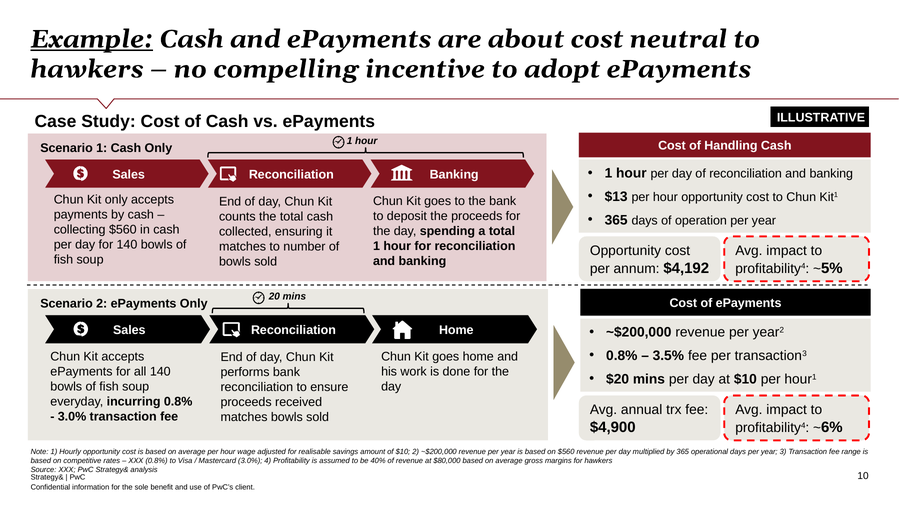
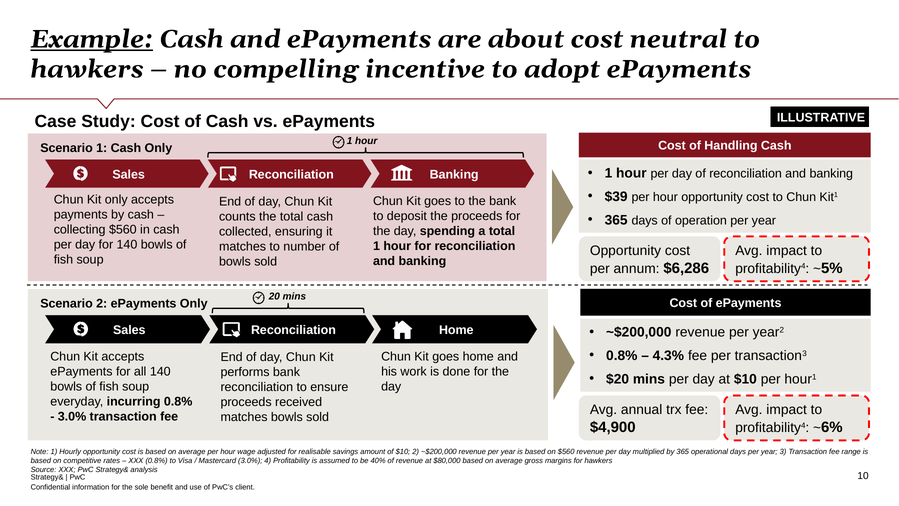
$13: $13 -> $39 (616, 197)
$4,192: $4,192 -> $6,286 (686, 268)
3.5%: 3.5% -> 4.3% (668, 356)
